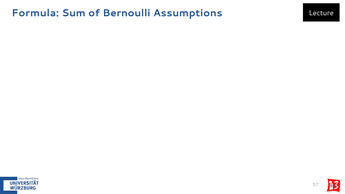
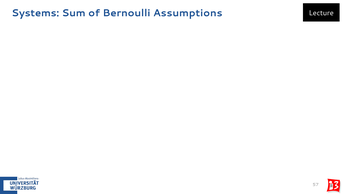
Formula: Formula -> Systems (35, 13)
